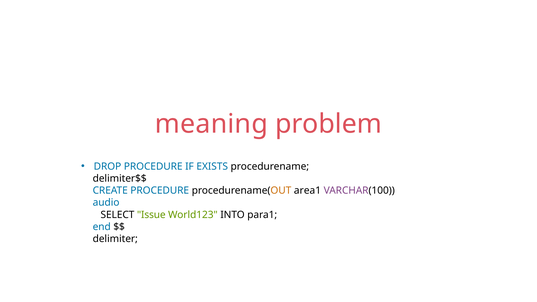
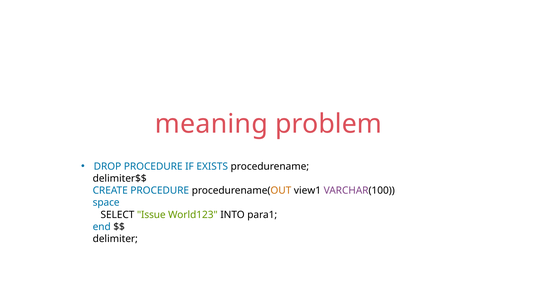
area1: area1 -> view1 (307, 191)
audio: audio -> space (106, 203)
